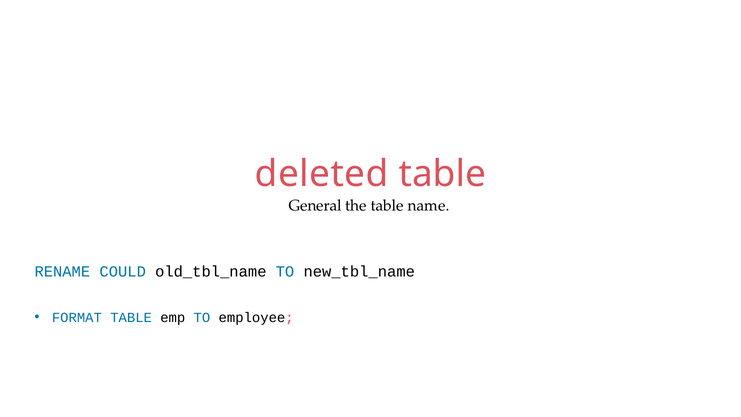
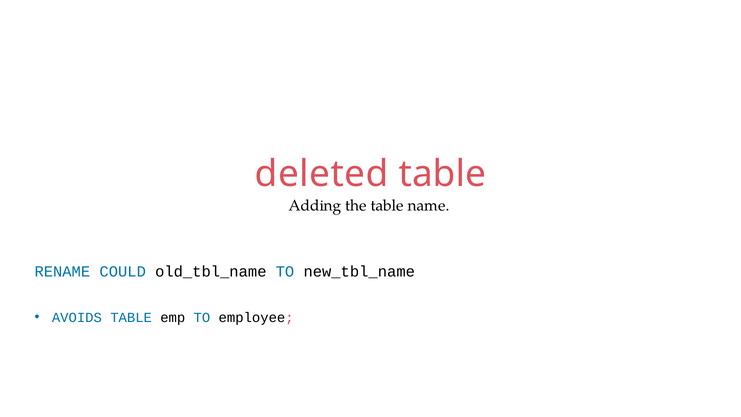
General: General -> Adding (315, 205)
FORMAT: FORMAT -> AVOIDS (77, 317)
